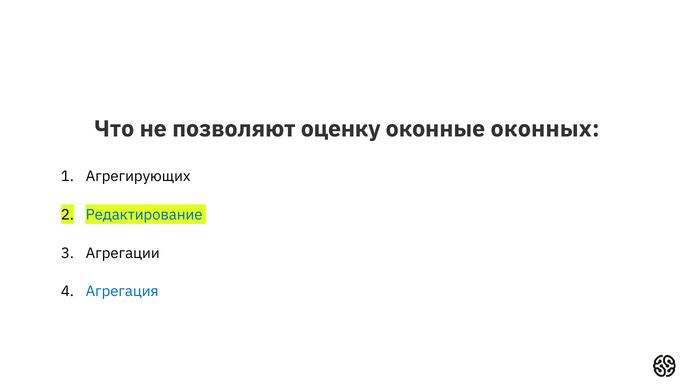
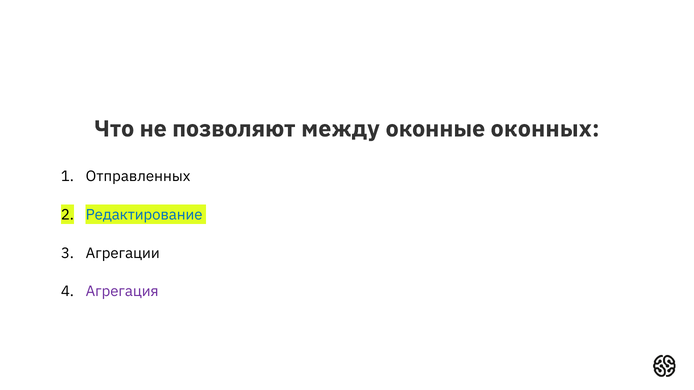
оценку: оценку -> между (340, 129)
Агрегирующих: Агрегирующих -> Отправленных (138, 176)
Агрегация colour: blue -> purple (122, 292)
